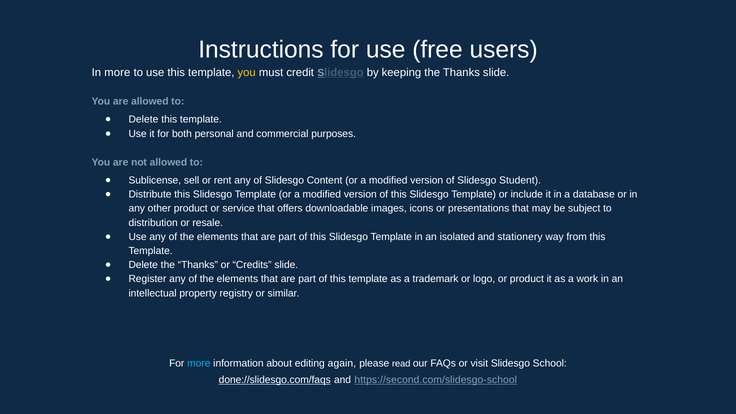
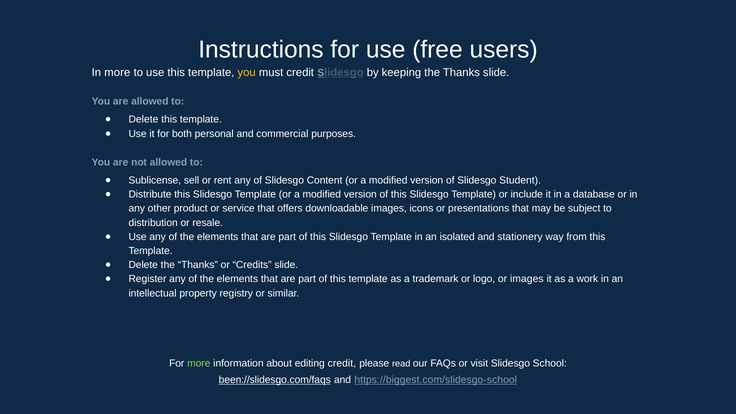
or product: product -> images (527, 279)
more colour: light blue -> light green (199, 363)
editing again: again -> credit (342, 363)
done://slidesgo.com/faqs: done://slidesgo.com/faqs -> been://slidesgo.com/faqs (275, 380)
https://second.com/slidesgo-school: https://second.com/slidesgo-school -> https://biggest.com/slidesgo-school (436, 380)
